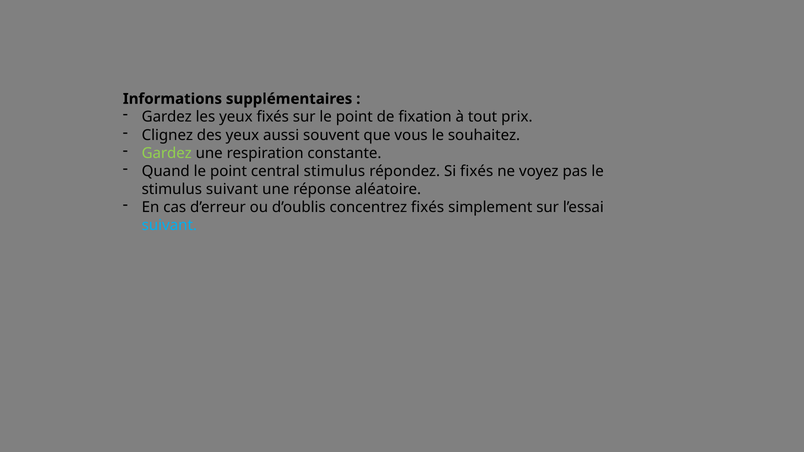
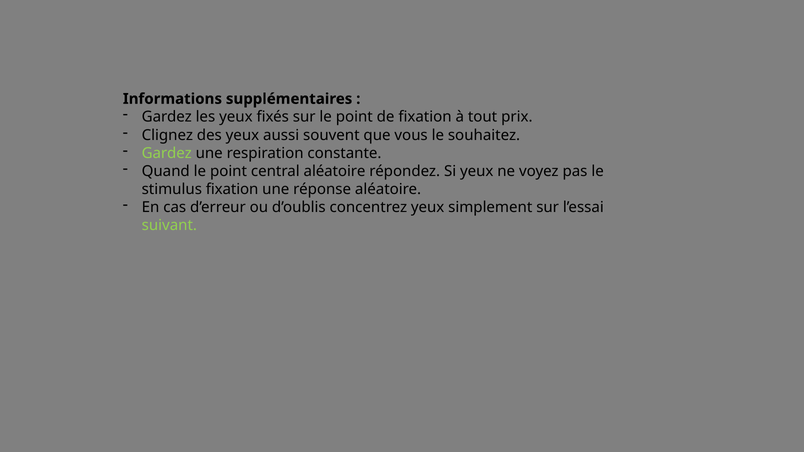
central stimulus: stimulus -> aléatoire (335, 171)
Si fixés: fixés -> yeux (477, 171)
stimulus suivant: suivant -> fixation (232, 189)
concentrez fixés: fixés -> yeux (428, 207)
suivant colour: light blue -> light green (169, 226)
